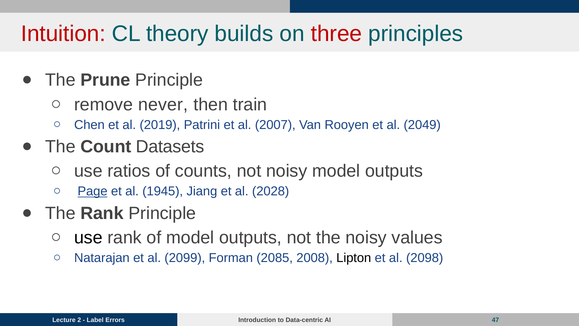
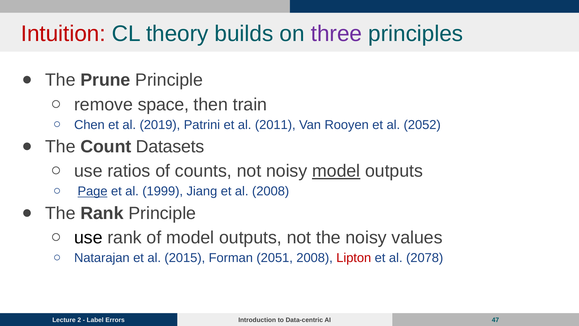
three colour: red -> purple (336, 34)
never: never -> space (163, 104)
2007: 2007 -> 2011 (275, 125)
2049: 2049 -> 2052 (422, 125)
model underline: none -> present (336, 171)
1945: 1945 -> 1999 (163, 191)
al 2028: 2028 -> 2008 (271, 191)
2099: 2099 -> 2015 (185, 258)
2085: 2085 -> 2051 (275, 258)
Lipton colour: black -> red (354, 258)
2098: 2098 -> 2078 (425, 258)
